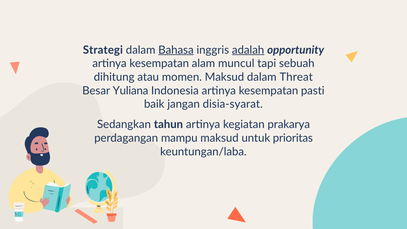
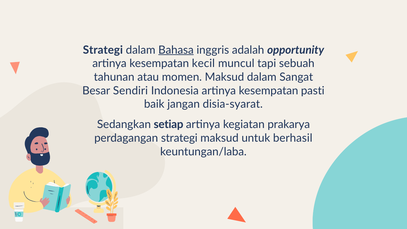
adalah underline: present -> none (248, 50)
alam: alam -> kecil (203, 64)
dihitung: dihitung -> tahunan (114, 77)
Threat: Threat -> Sangat (296, 77)
Yuliana: Yuliana -> Sendiri (130, 91)
tahun: tahun -> setiap (169, 125)
perdagangan mampu: mampu -> strategi (179, 138)
prioritas: prioritas -> berhasil (293, 138)
